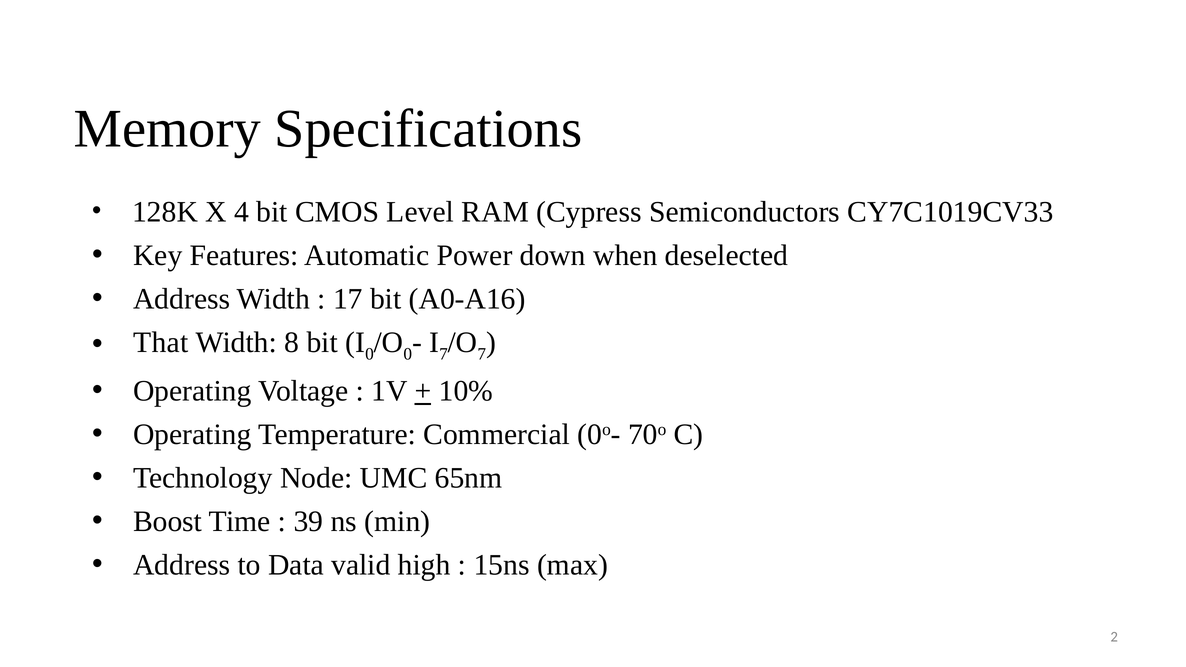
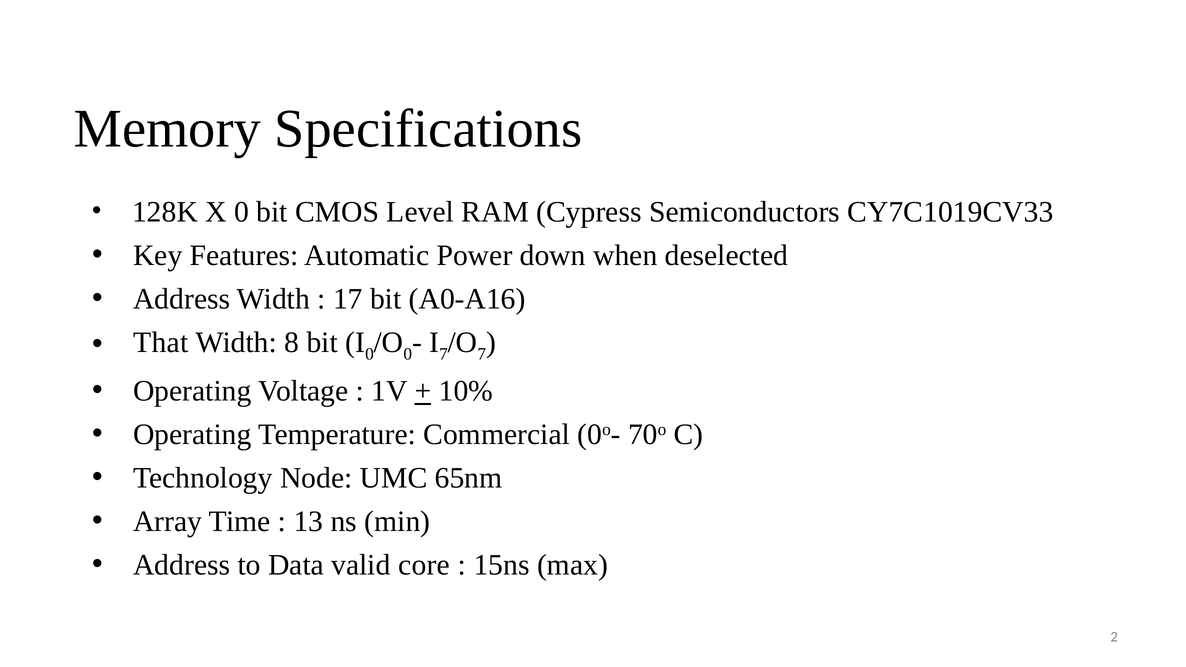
X 4: 4 -> 0 (241, 212)
Boost: Boost -> Array (168, 521)
39: 39 -> 13 (308, 521)
high: high -> core (424, 565)
